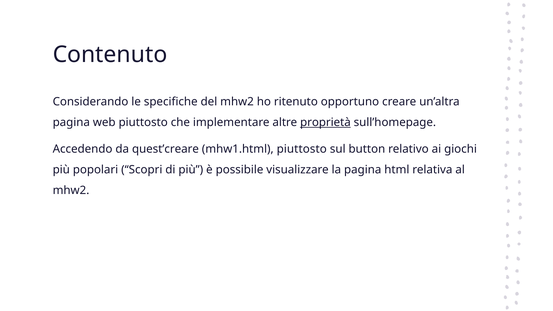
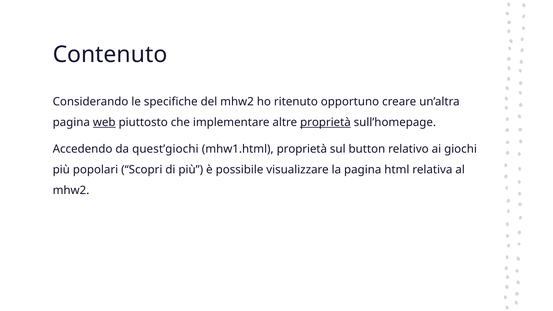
web underline: none -> present (104, 122)
quest’creare: quest’creare -> quest’giochi (165, 149)
mhw1.html piuttosto: piuttosto -> proprietà (302, 149)
